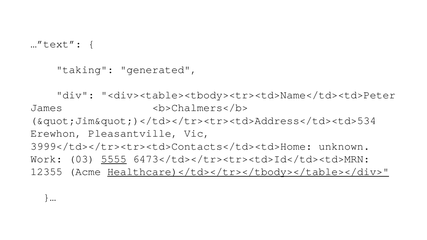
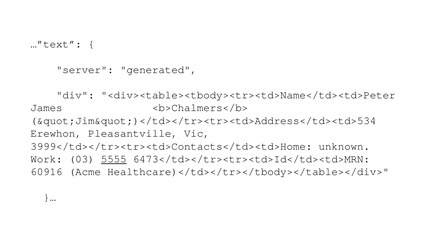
taking: taking -> server (85, 70)
12355: 12355 -> 60916 (46, 172)
Healthcare)</td></tr></tbody></table></div> underline: present -> none (248, 172)
